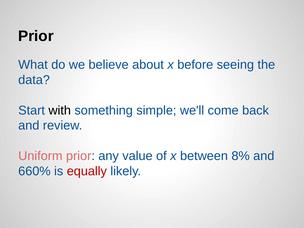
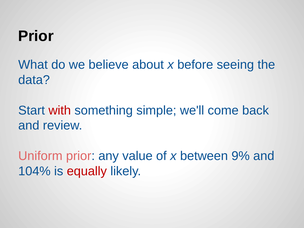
with colour: black -> red (60, 110)
8%: 8% -> 9% (241, 156)
660%: 660% -> 104% (34, 171)
